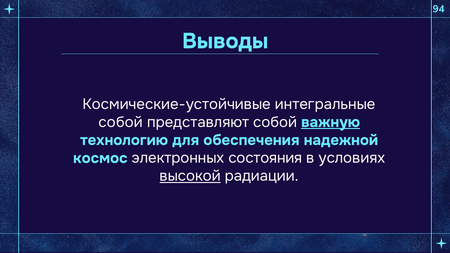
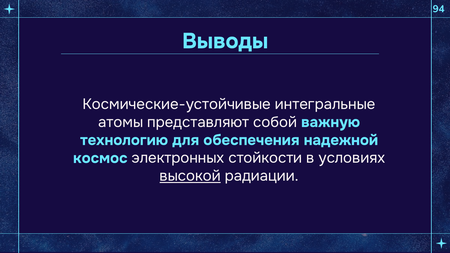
собой: собой -> атомы (121, 122)
важную underline: present -> none (331, 122)
состояния: состояния -> стойкости (265, 158)
